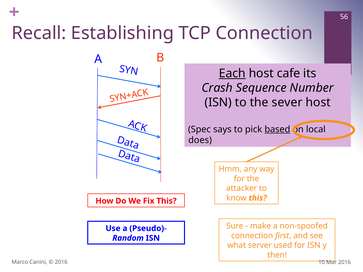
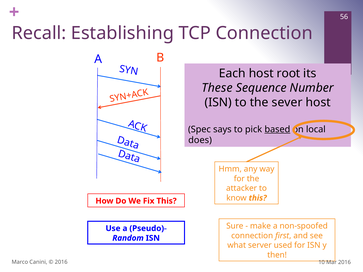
Each underline: present -> none (232, 73)
cafe: cafe -> root (289, 73)
Crash: Crash -> These (217, 88)
